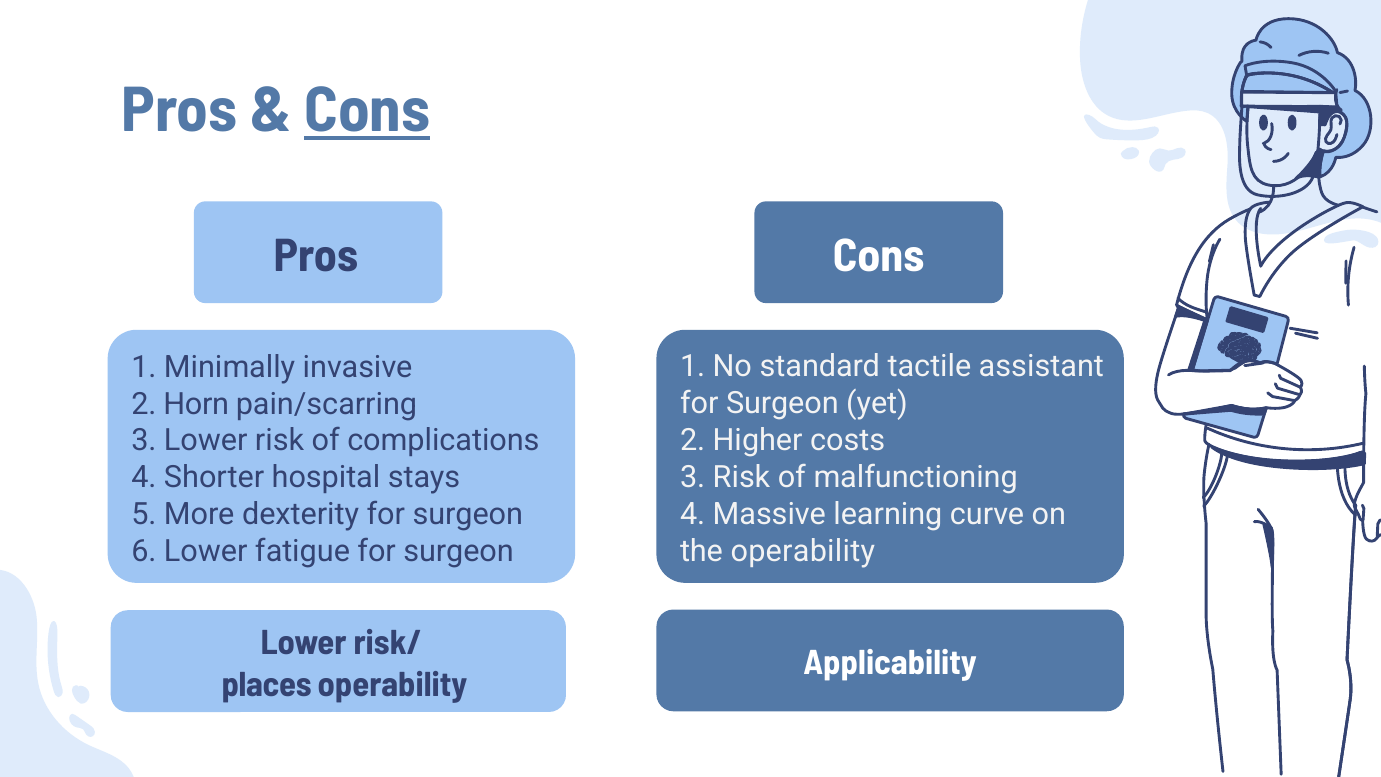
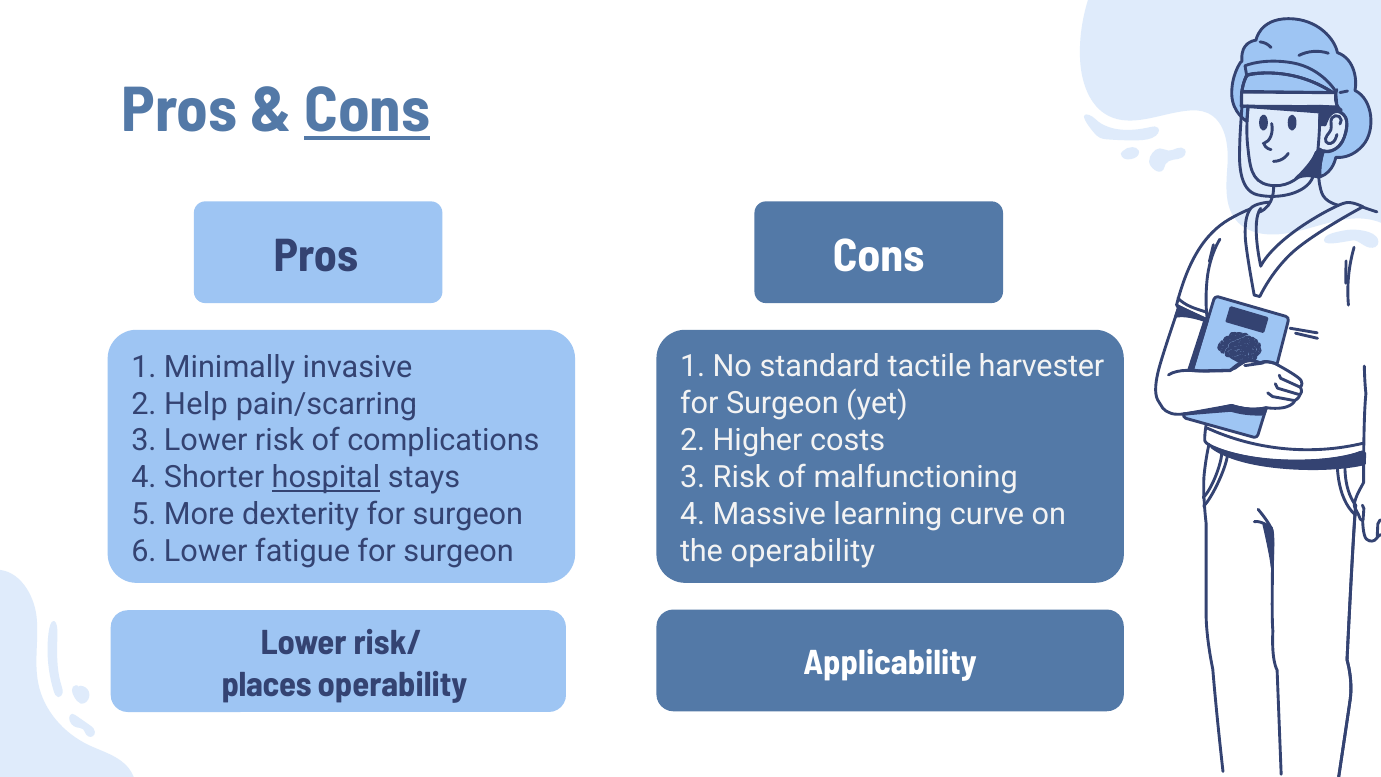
assistant: assistant -> harvester (1041, 367)
Horn: Horn -> Help (196, 404)
hospital underline: none -> present (326, 478)
